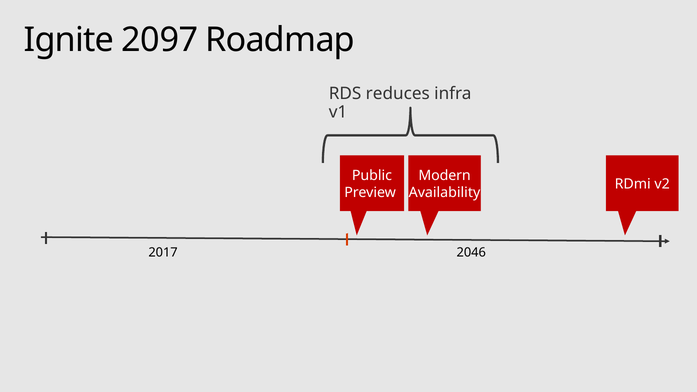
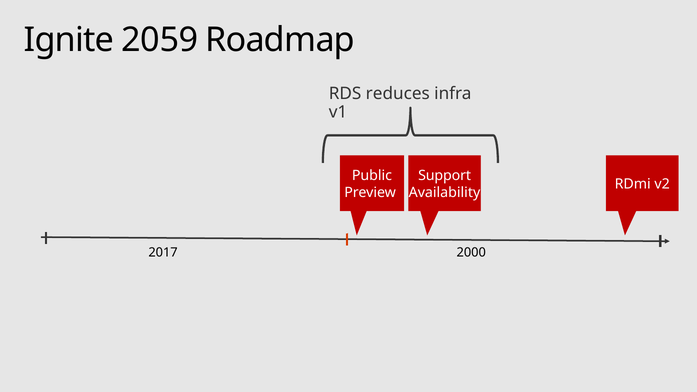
2097: 2097 -> 2059 (160, 40)
Modern: Modern -> Support (445, 176)
2046: 2046 -> 2000 (471, 253)
